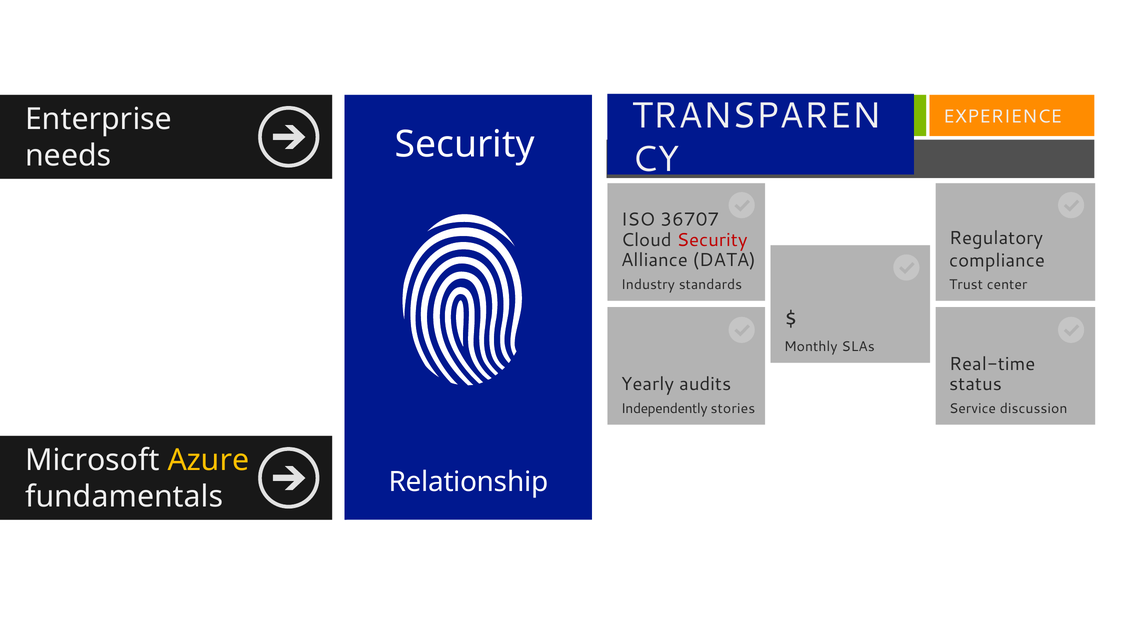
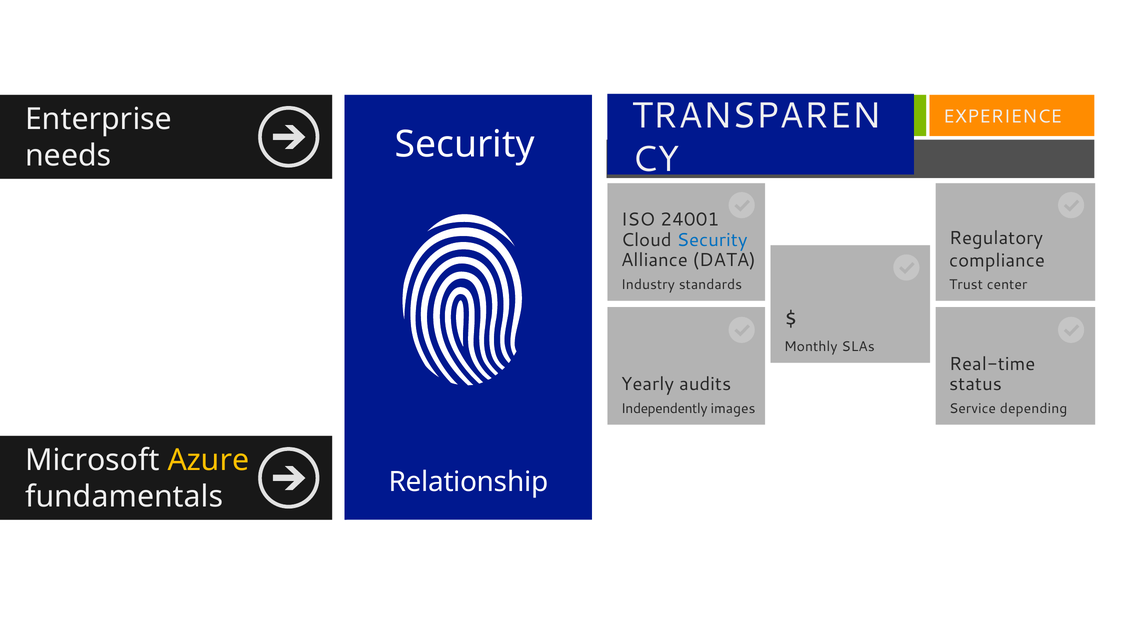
36707: 36707 -> 24001 (690, 220)
Security colour: red -> blue (712, 240)
stories: stories -> images (733, 408)
discussion: discussion -> depending (1034, 408)
